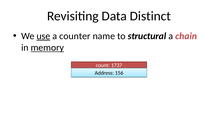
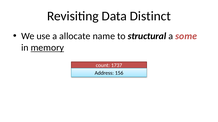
use underline: present -> none (43, 36)
counter: counter -> allocate (75, 36)
chain: chain -> some (186, 36)
